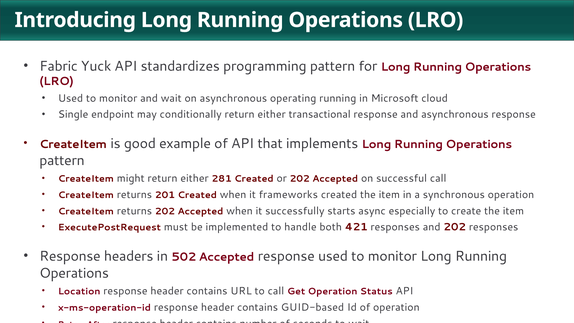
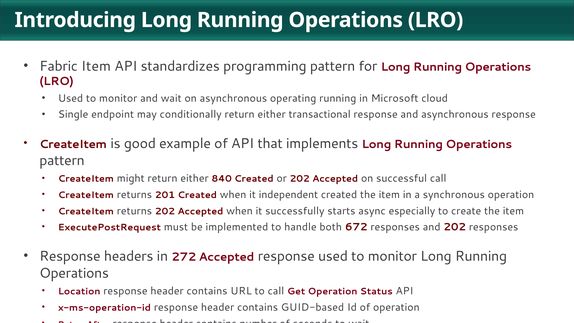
Fabric Yuck: Yuck -> Item (96, 66)
281: 281 -> 840 (222, 179)
frameworks: frameworks -> independent (288, 195)
421: 421 -> 672 (356, 227)
502: 502 -> 272 (184, 257)
